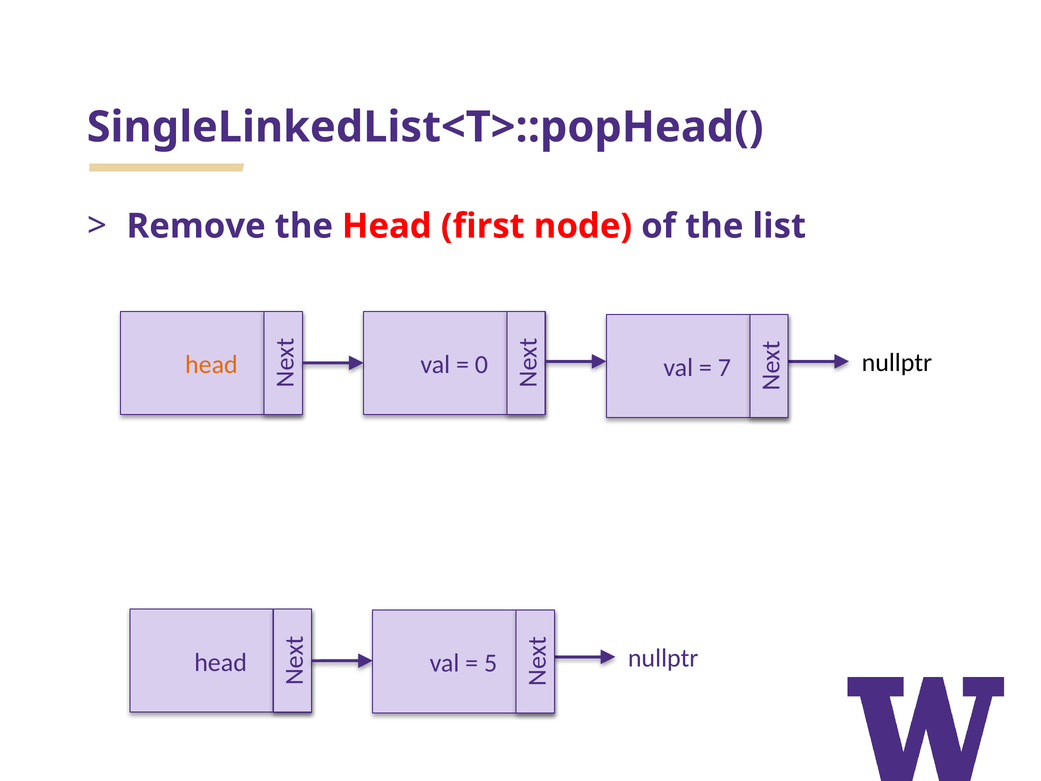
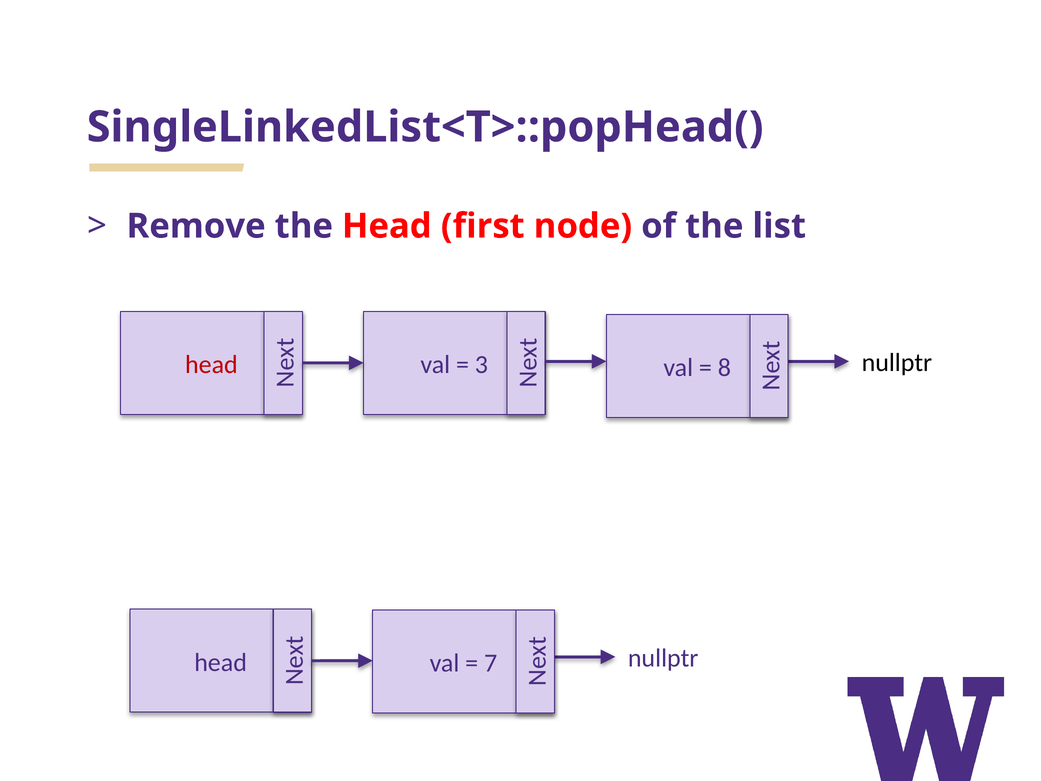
head colour: orange -> red (211, 365)
0: 0 -> 3 (481, 365)
7: 7 -> 8 (724, 368)
5: 5 -> 7 (491, 663)
